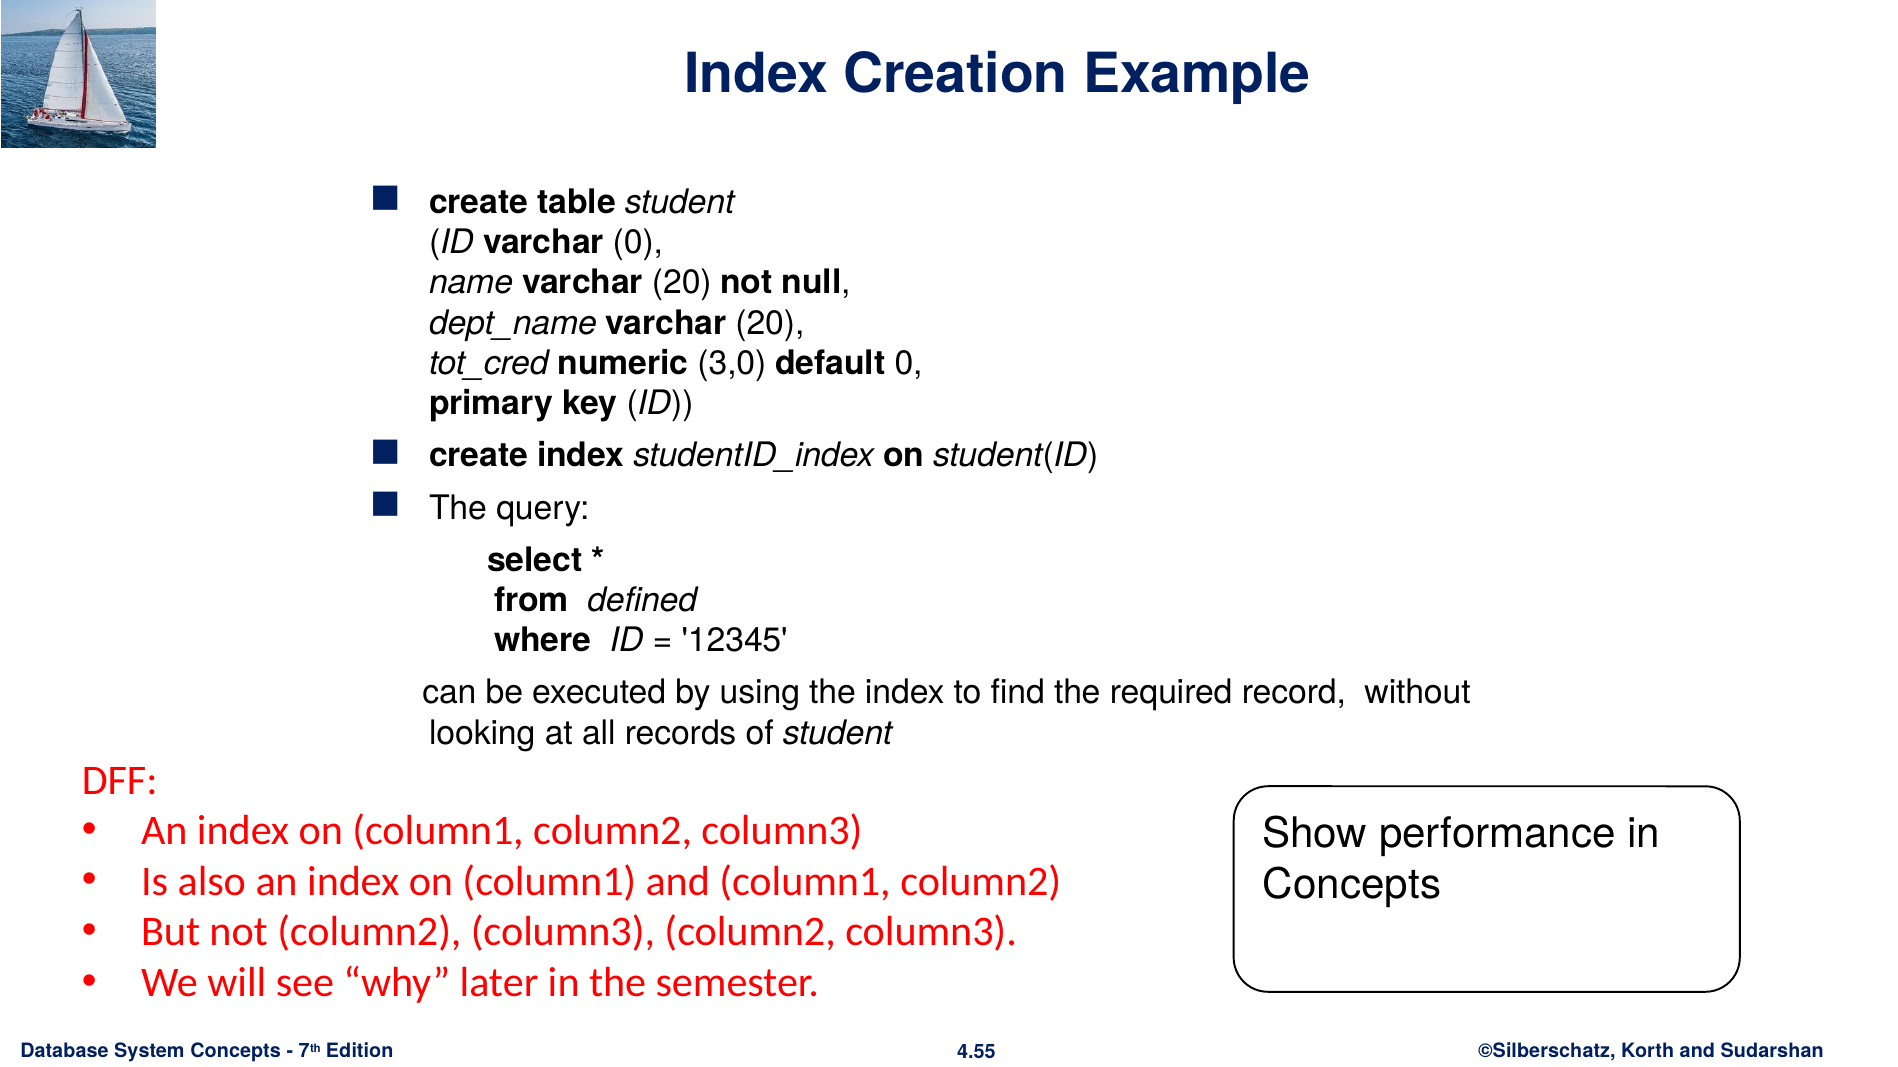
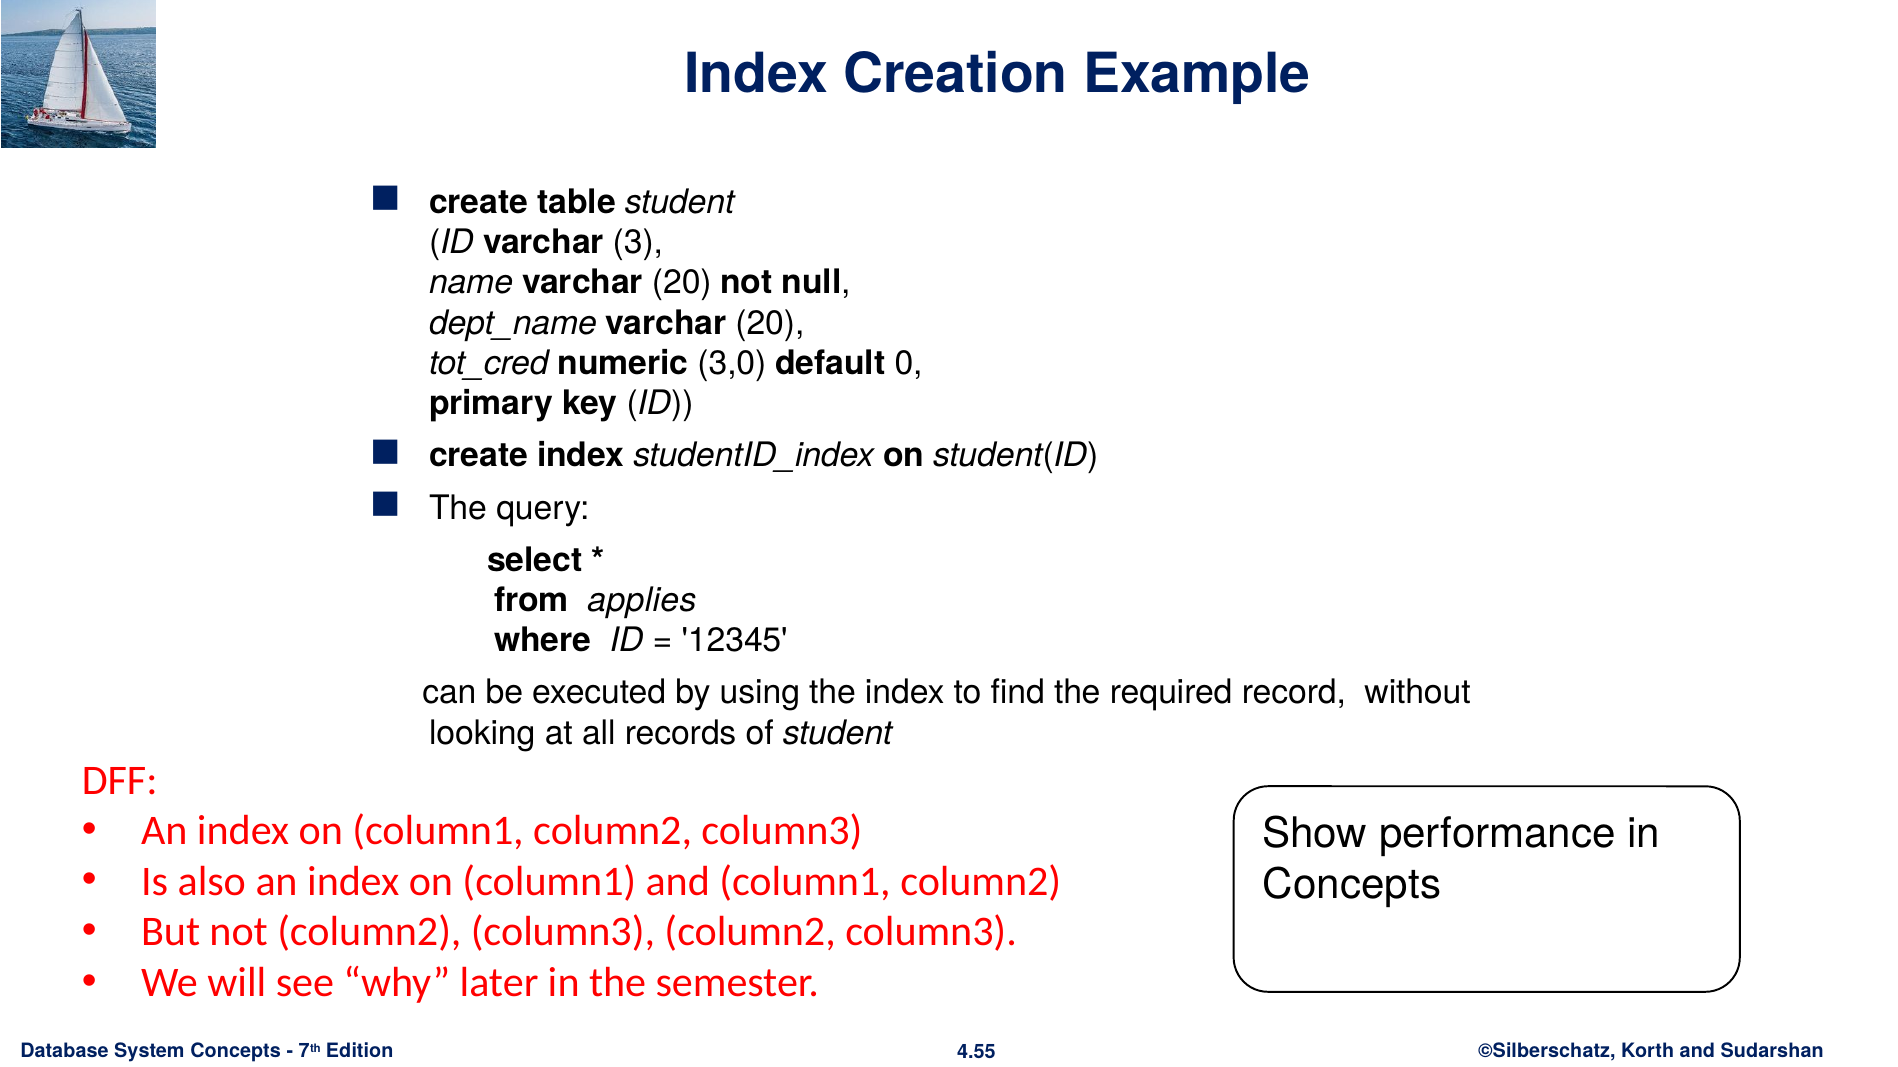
varchar 0: 0 -> 3 (638, 243)
defined: defined -> applies (642, 601)
